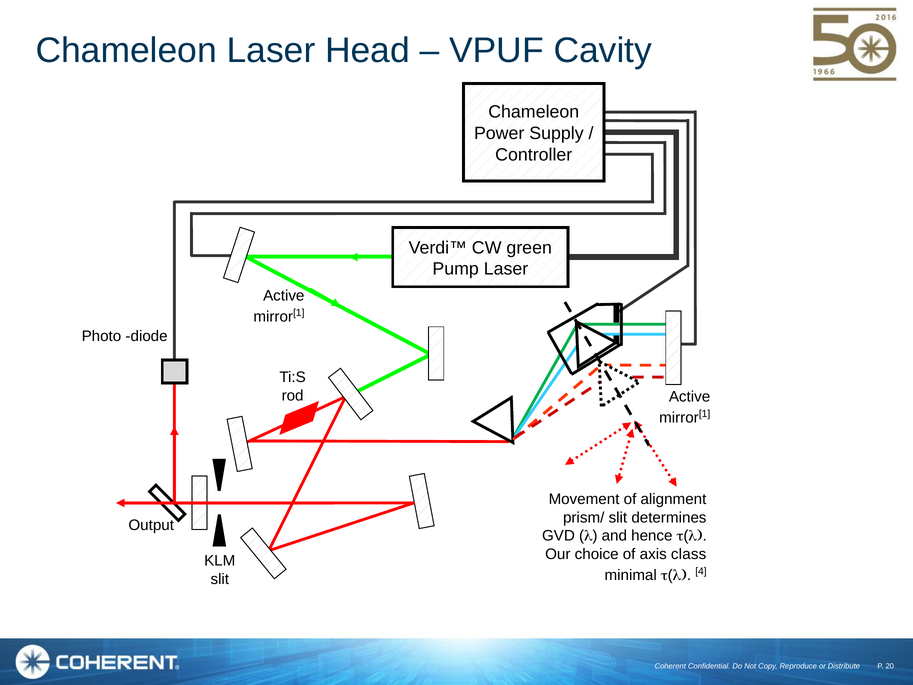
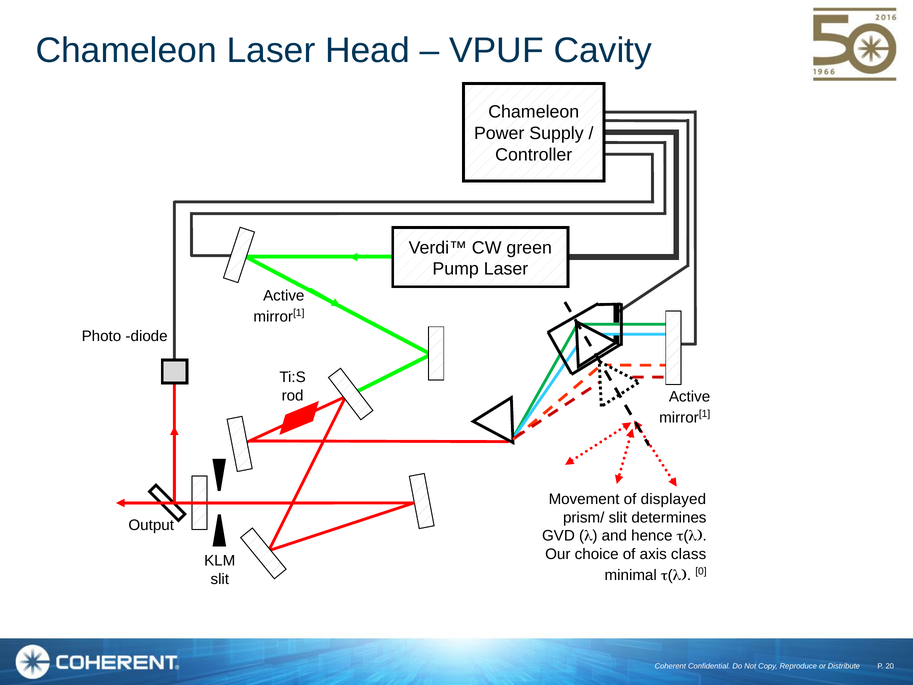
alignment: alignment -> displayed (673, 499)
4: 4 -> 0 (701, 571)
